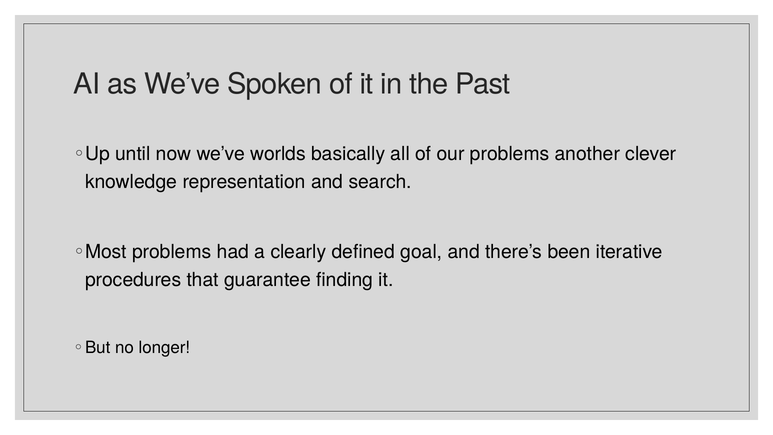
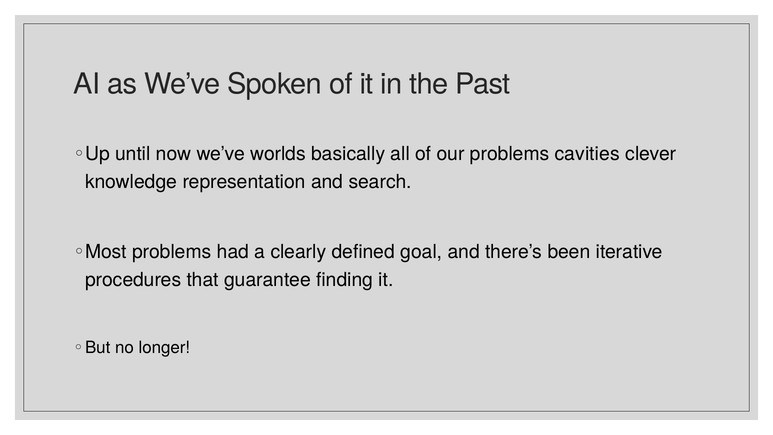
another: another -> cavities (587, 154)
